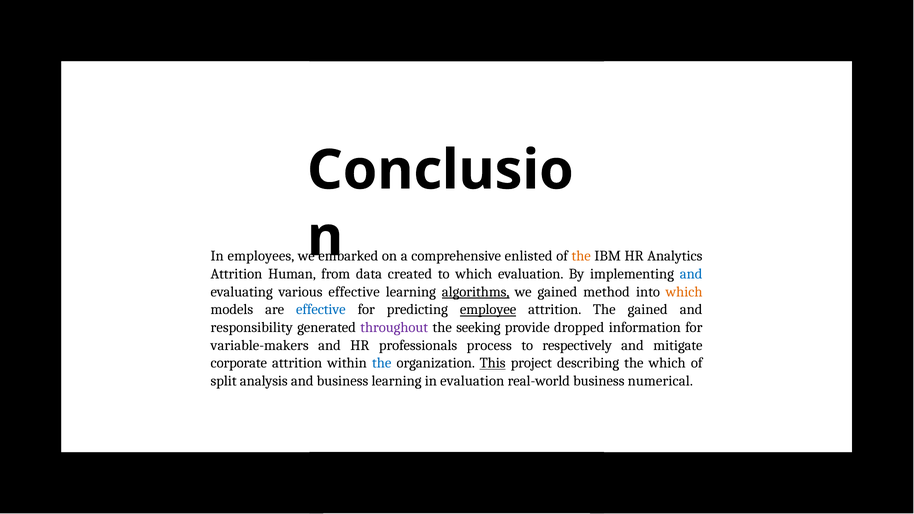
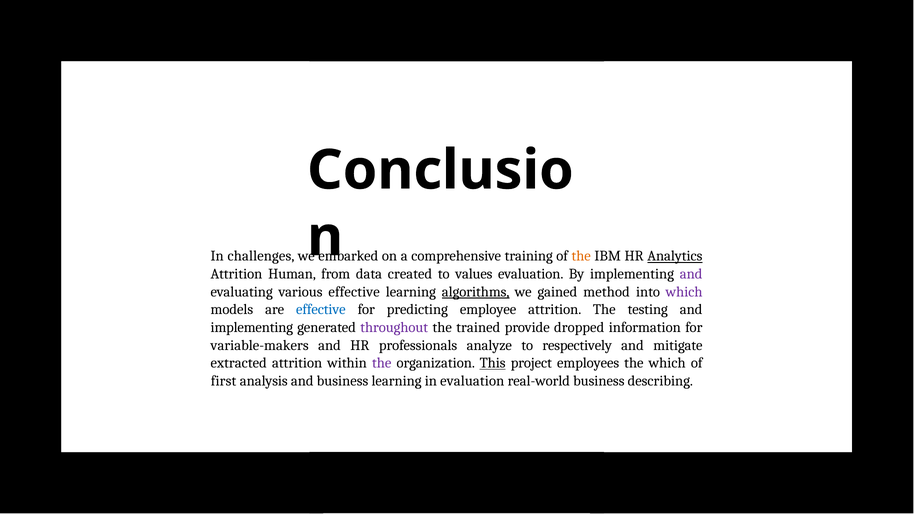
employees: employees -> challenges (261, 256)
enlisted: enlisted -> training (529, 256)
Analytics underline: none -> present (675, 256)
to which: which -> values (474, 274)
and colour: blue -> purple (691, 274)
which colour: orange -> purple (684, 292)
employee underline: present -> none (488, 310)
The gained: gained -> testing (648, 310)
responsibility: responsibility -> implementing (252, 328)
seeking: seeking -> trained (478, 328)
process: process -> analyze (489, 345)
corporate: corporate -> extracted (239, 363)
the colour: blue -> purple (382, 363)
describing: describing -> employees (588, 363)
split: split -> first (224, 381)
numerical: numerical -> describing (660, 381)
